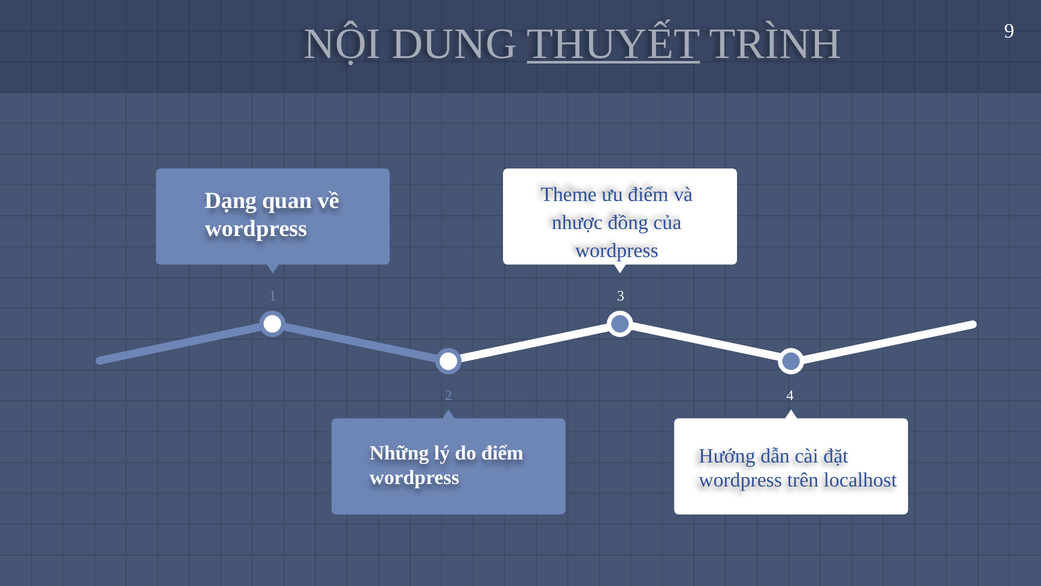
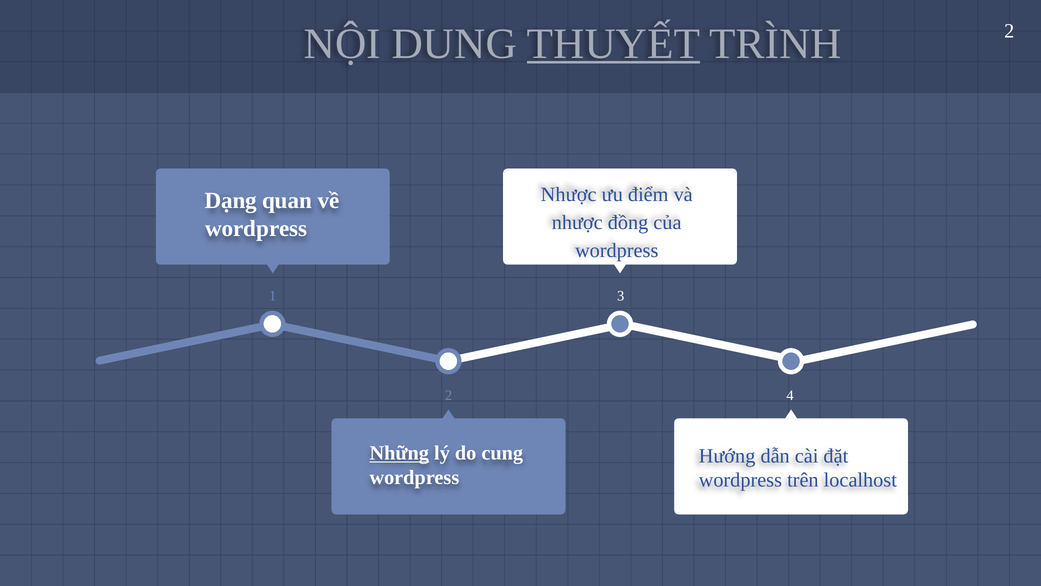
TRÌNH 9: 9 -> 2 (1009, 31)
Theme: Theme -> Nhược (569, 195)
Những underline: none -> present (399, 453)
do điểm: điểm -> cung (502, 453)
